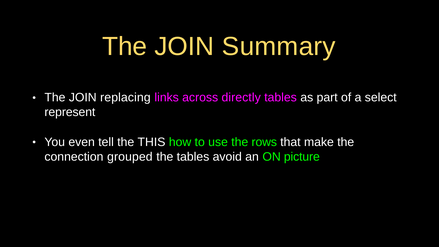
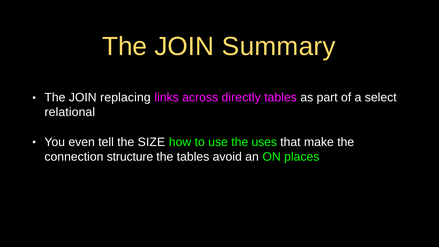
represent: represent -> relational (70, 112)
THIS: THIS -> SIZE (151, 142)
rows: rows -> uses (264, 142)
grouped: grouped -> structure (130, 157)
picture: picture -> places (302, 157)
